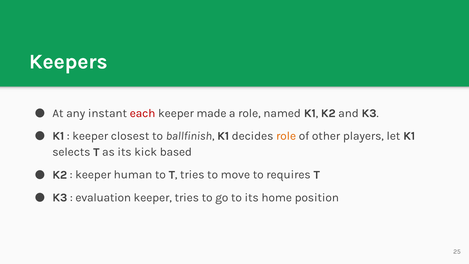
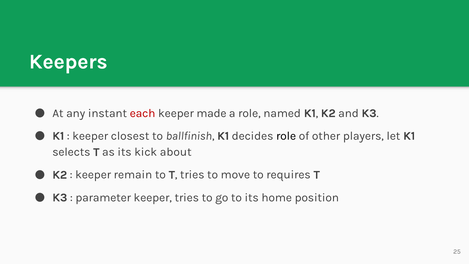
role colour: orange -> black (286, 136)
based: based -> about (176, 152)
human: human -> remain (133, 175)
evaluation: evaluation -> parameter (103, 197)
